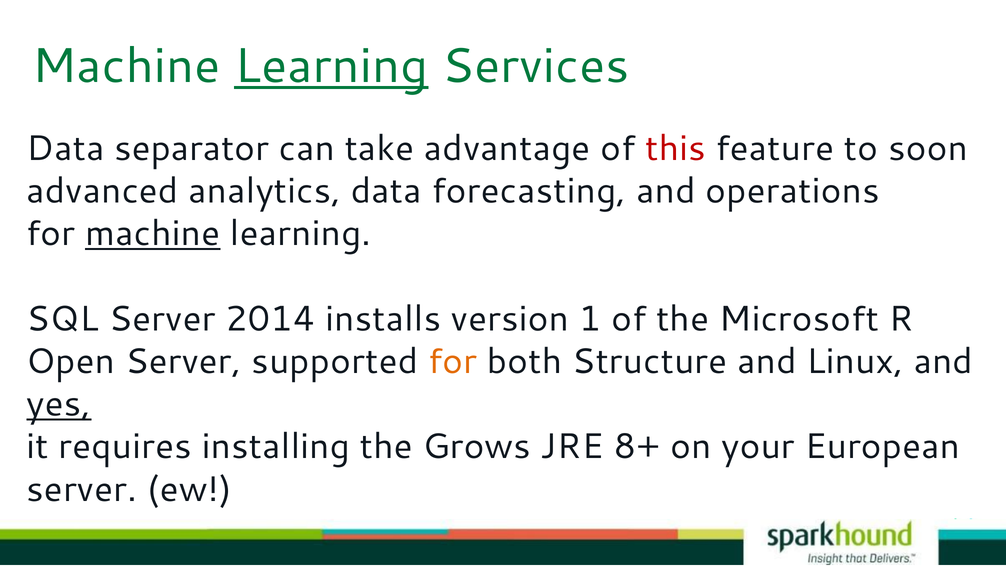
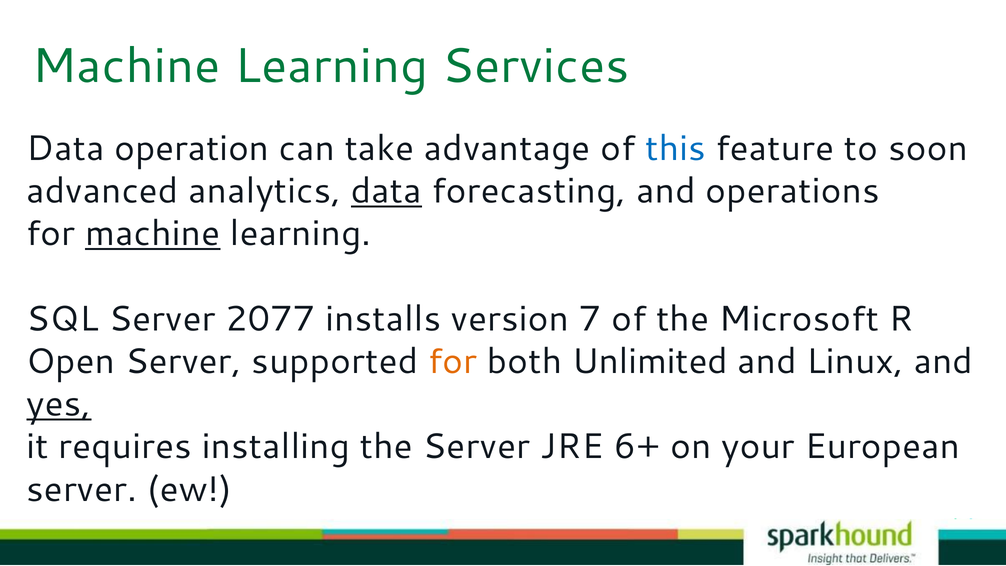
Learning underline: present -> none (331, 66)
separator: separator -> operation (192, 148)
this colour: red -> blue (676, 148)
data underline: none -> present (386, 191)
2014: 2014 -> 2077 (270, 319)
1: 1 -> 7 (590, 319)
Structure: Structure -> Unlimited (650, 361)
the Grows: Grows -> Server (476, 447)
8+: 8+ -> 6+ (637, 447)
